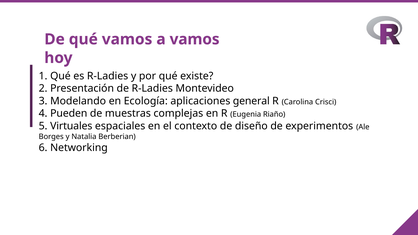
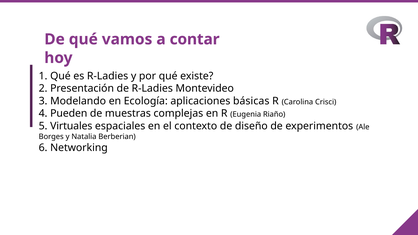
a vamos: vamos -> contar (195, 39)
general: general -> básicas (251, 101)
